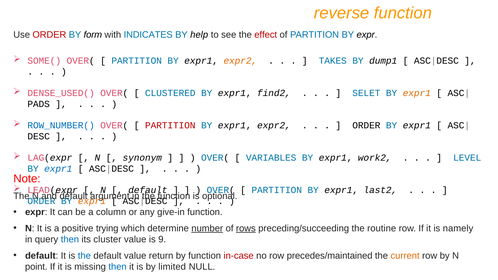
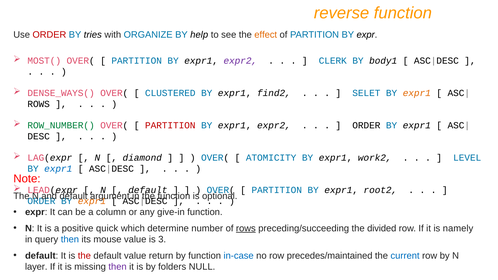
form: form -> tries (93, 35)
INDICATES: INDICATES -> ORGANIZE (148, 35)
effect colour: red -> orange (266, 35)
SOME(: SOME( -> MOST( (44, 61)
expr2 colour: orange -> purple (240, 61)
TAKES: TAKES -> CLERK (333, 61)
dump1: dump1 -> body1 (383, 61)
DENSE_USED(: DENSE_USED( -> DENSE_WAYS( (61, 93)
PADS: PADS -> ROWS (39, 104)
ROW_NUMBER( colour: blue -> green (61, 125)
synonym: synonym -> diamond (142, 158)
VARIABLES: VARIABLES -> ATOMICITY (271, 158)
last2: last2 -> root2 (380, 190)
trying: trying -> quick (107, 228)
number underline: present -> none (207, 228)
routine: routine -> divided (382, 228)
cluster: cluster -> mouse (107, 240)
9: 9 -> 3 (162, 240)
the colour: blue -> red (84, 256)
in-case colour: red -> blue (239, 256)
current colour: orange -> blue (405, 256)
point: point -> layer (36, 267)
then colour: blue -> purple (118, 267)
limited: limited -> folders (172, 267)
